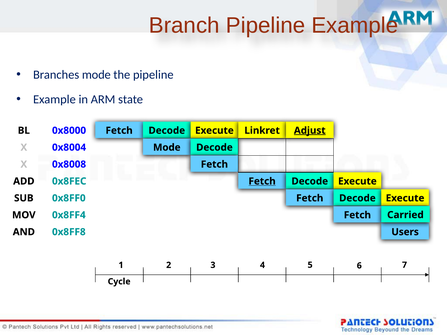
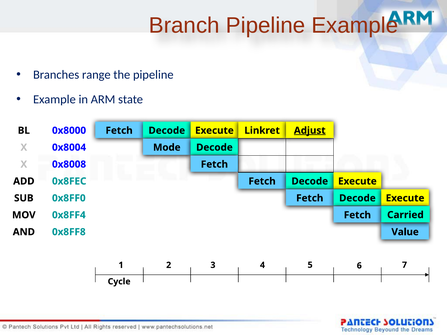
Branches mode: mode -> range (96, 75)
Fetch underline: present -> none (262, 181)
Users: Users -> Value (405, 232)
